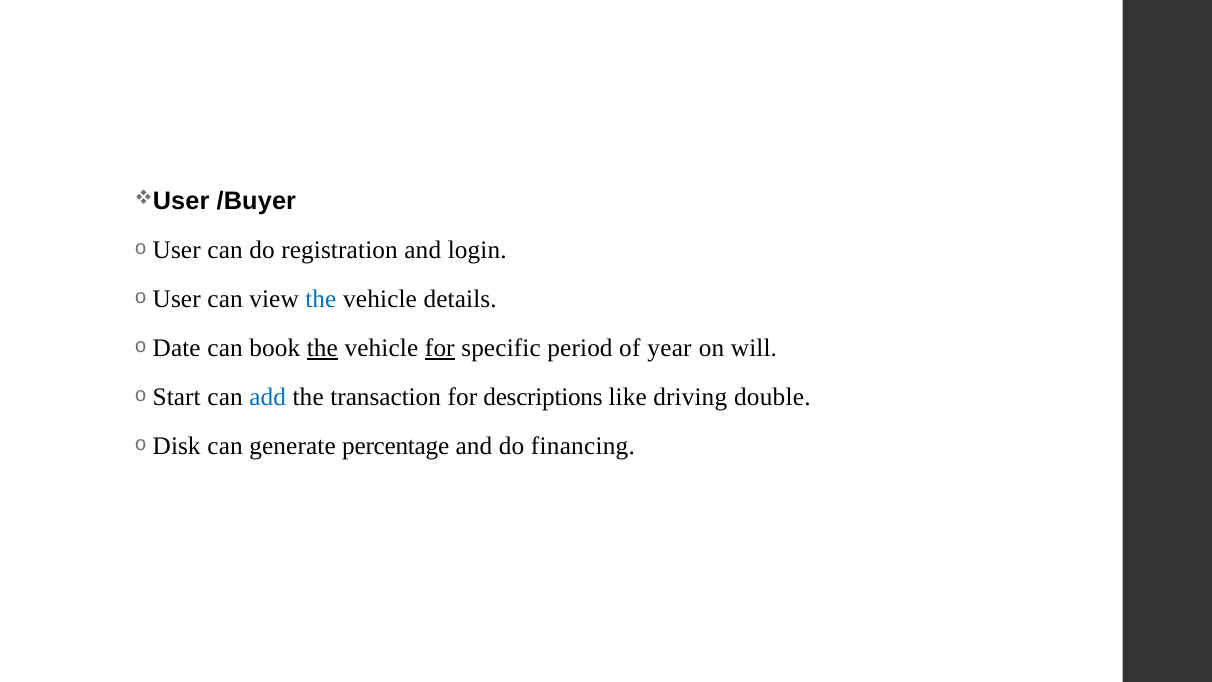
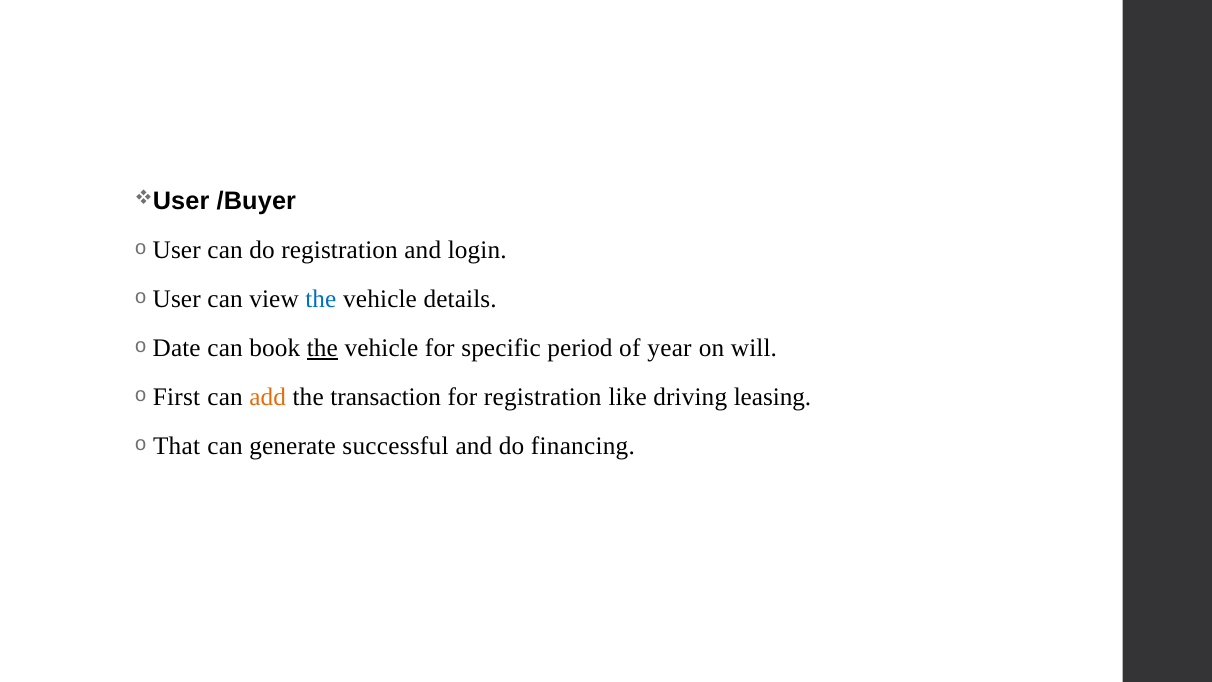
for underline: present -> none (440, 348)
Start: Start -> First (177, 397)
add colour: blue -> orange (268, 397)
for descriptions: descriptions -> registration (543, 397)
double: double -> leasing (773, 397)
Disk: Disk -> That (177, 446)
percentage: percentage -> successful (395, 446)
